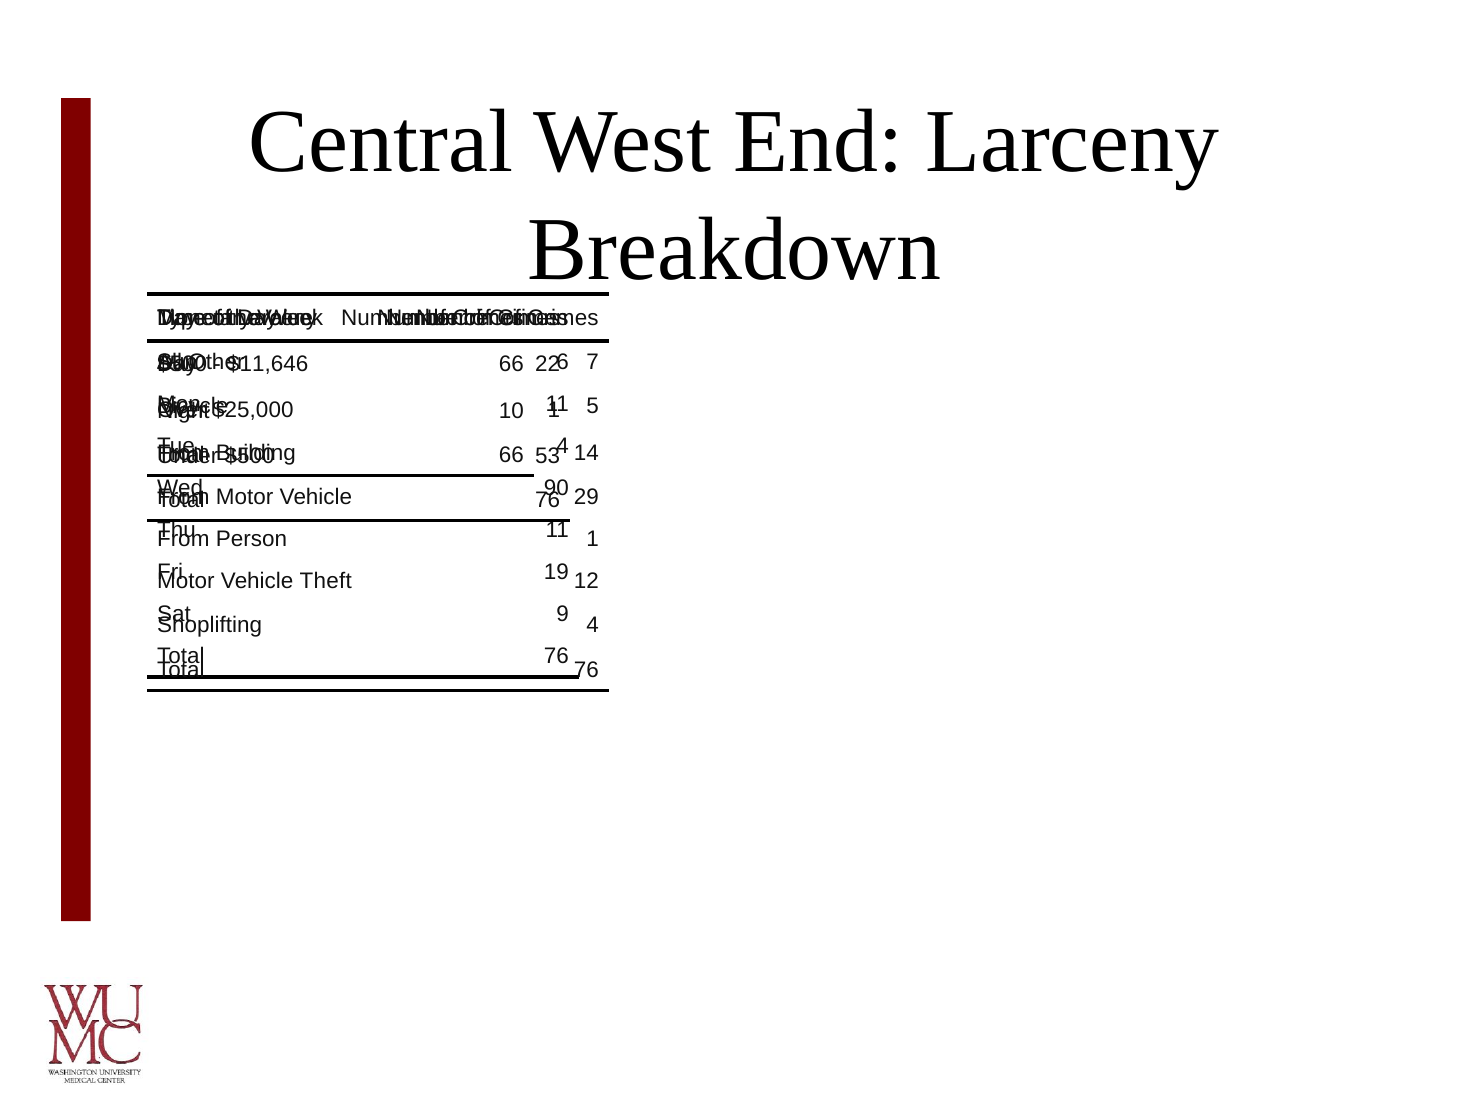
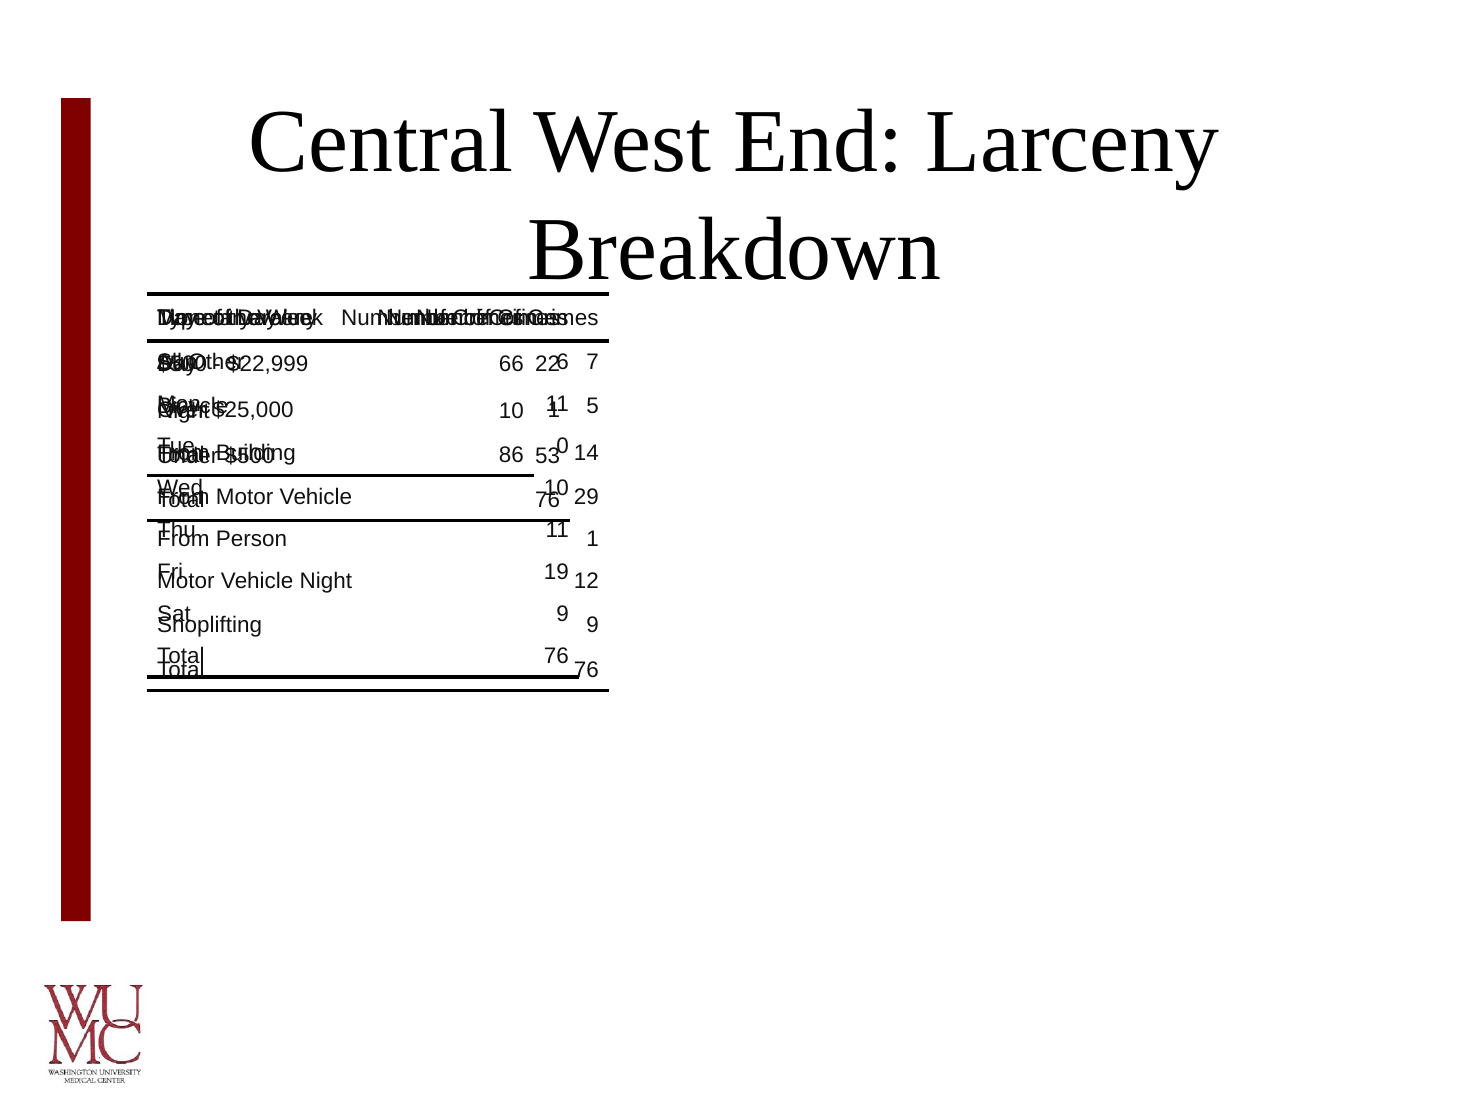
$11,646: $11,646 -> $22,999 (268, 364)
4: 4 -> 0 (563, 446)
66: 66 -> 86 (511, 455)
90: 90 -> 10 (556, 488)
Vehicle Theft: Theft -> Night (326, 581)
4: 4 -> 9 (593, 625)
